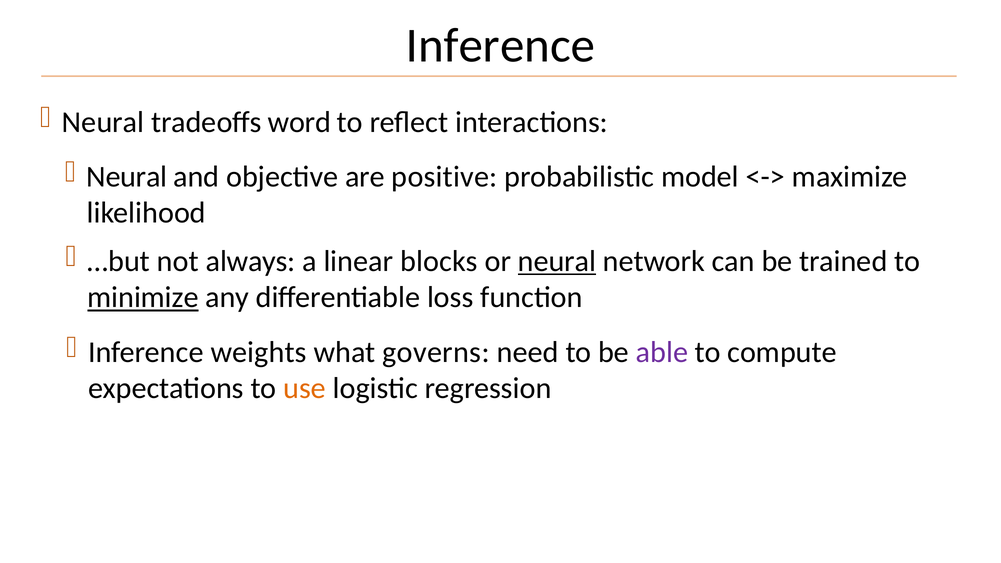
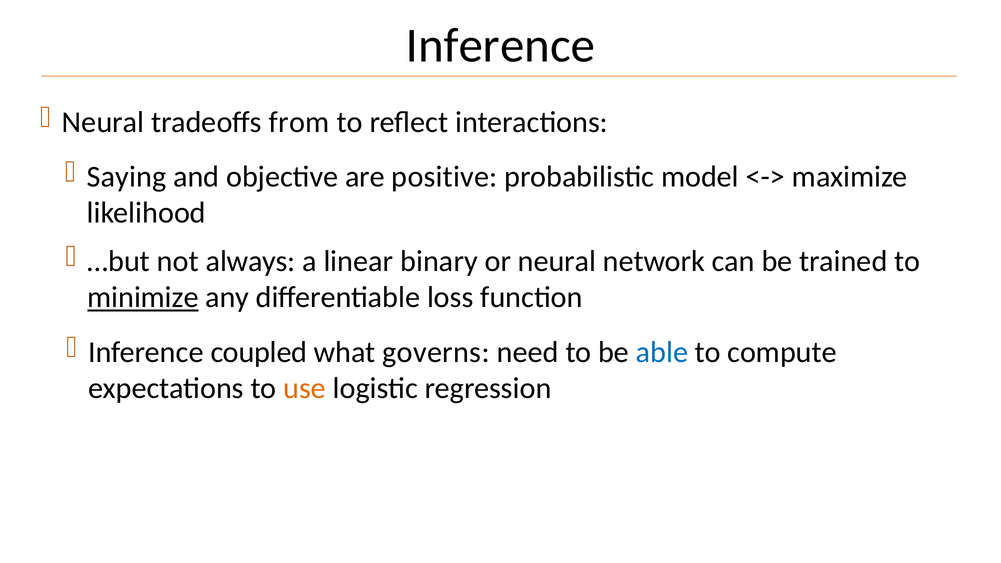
word: word -> from (299, 122)
Neural: Neural -> Saying (127, 177)
blocks: blocks -> binary (439, 261)
neural underline: present -> none (557, 261)
weights: weights -> coupled (259, 352)
able colour: purple -> blue (662, 352)
